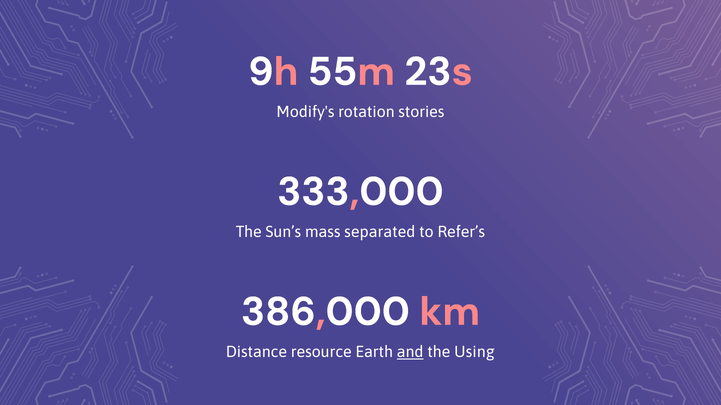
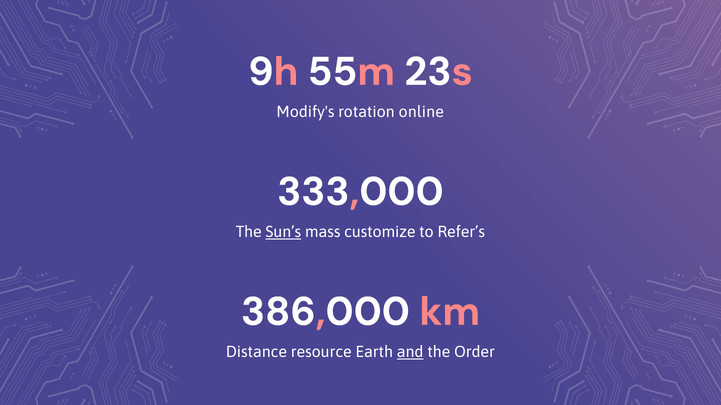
stories: stories -> online (421, 112)
Sun’s underline: none -> present (283, 232)
separated: separated -> customize (380, 232)
Using: Using -> Order (475, 352)
